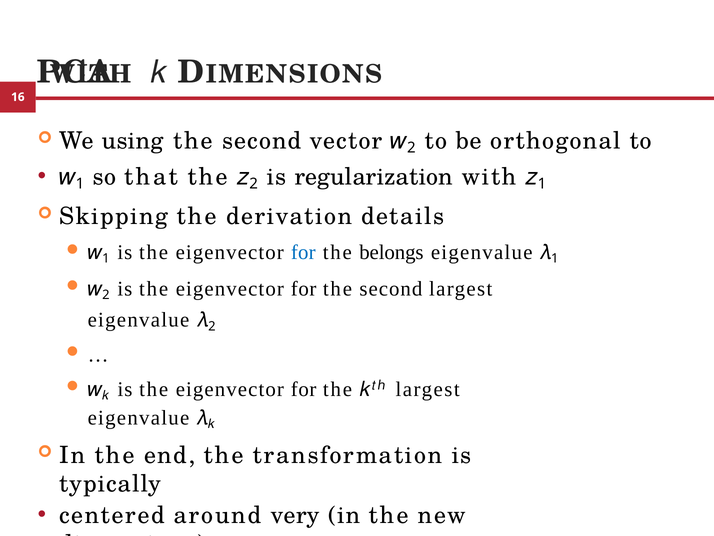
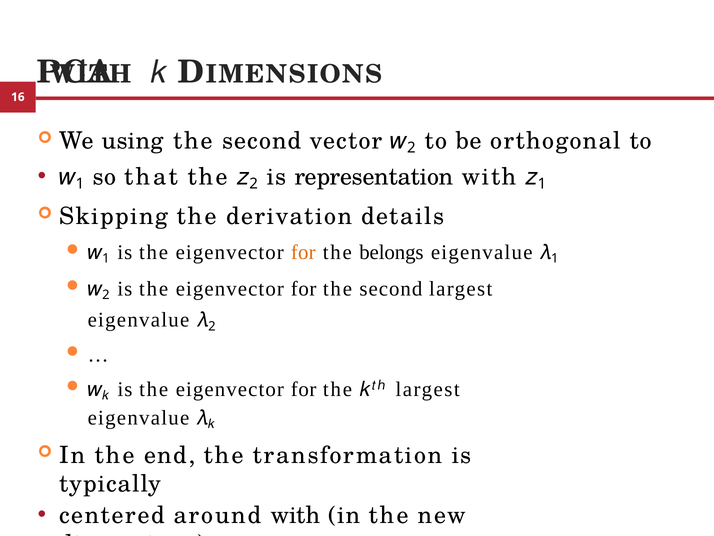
regularization: regularization -> representation (374, 177)
for colour: blue -> orange (303, 252)
around very: very -> with (295, 515)
